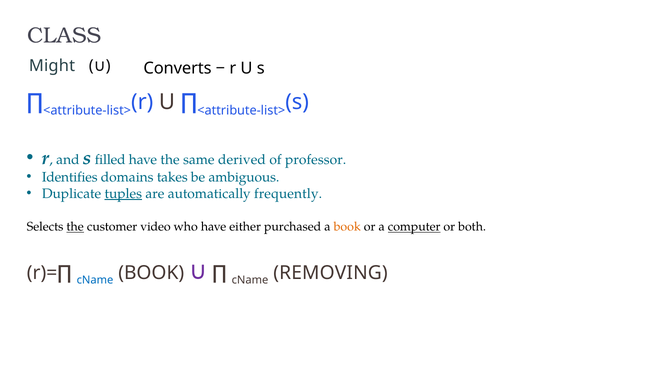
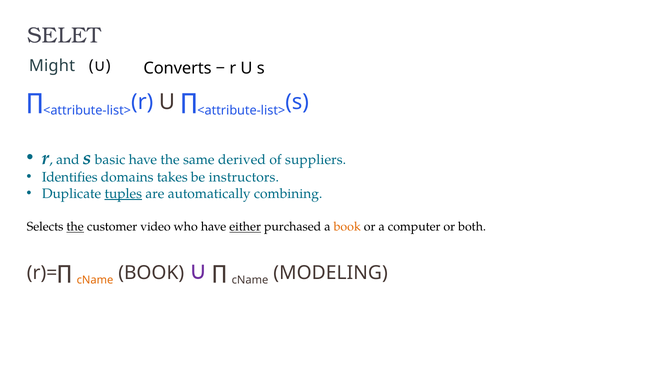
CLASS: CLASS -> SELET (64, 35)
filled: filled -> basic (110, 159)
professor: professor -> suppliers (316, 159)
ambiguous: ambiguous -> instructors (244, 177)
frequently: frequently -> combining (288, 194)
either underline: none -> present (245, 227)
computer underline: present -> none (414, 227)
cName colour: blue -> orange (95, 280)
REMOVING: REMOVING -> MODELING (331, 273)
